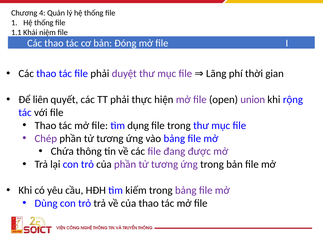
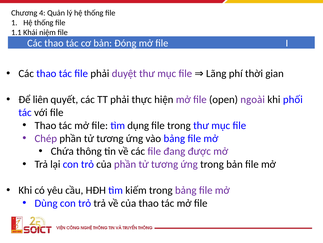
union: union -> ngoài (253, 99)
rộng: rộng -> phối (293, 99)
